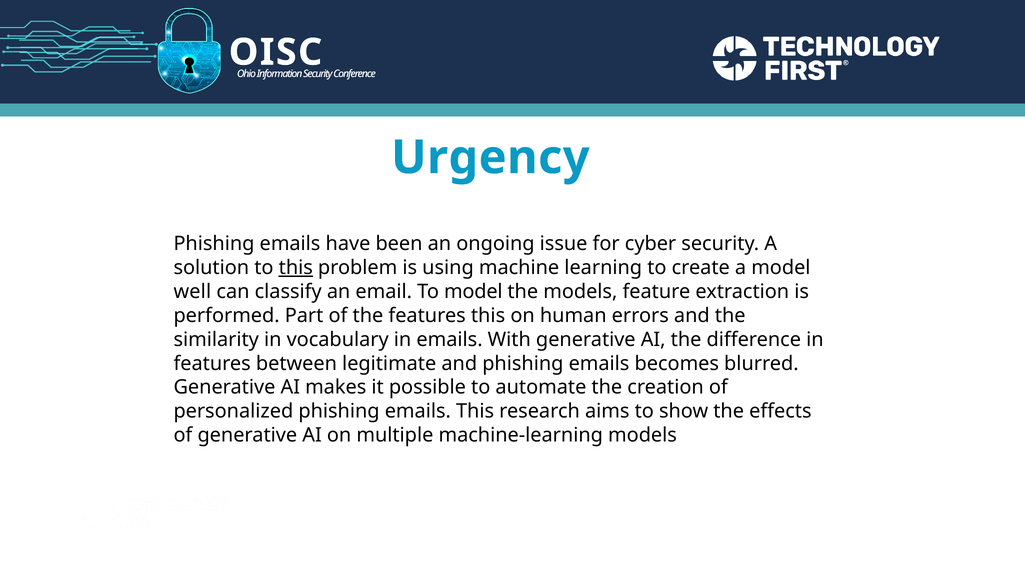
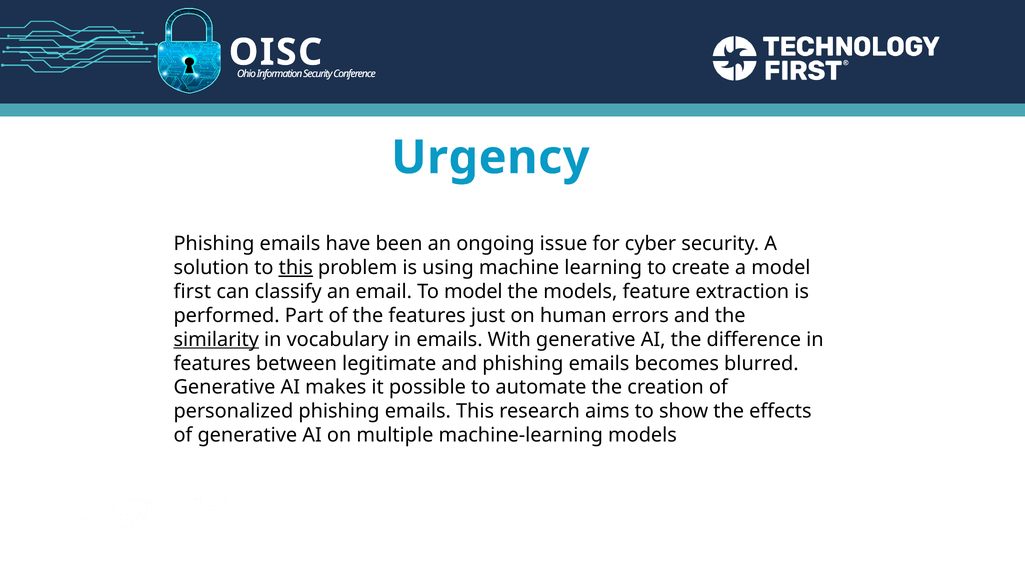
well: well -> first (192, 291)
features this: this -> just (488, 315)
similarity underline: none -> present (216, 339)
